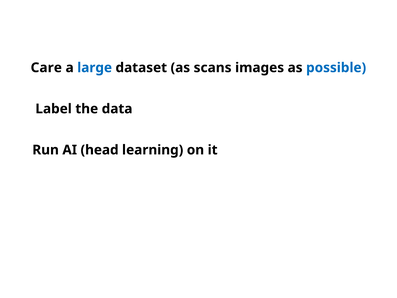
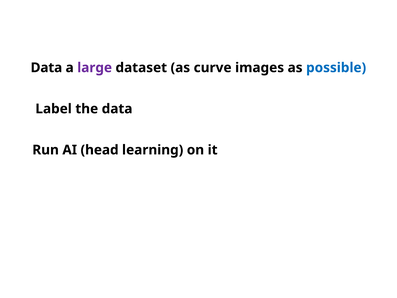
Care: Care -> Data (46, 68)
large colour: blue -> purple (95, 68)
scans: scans -> curve (213, 68)
